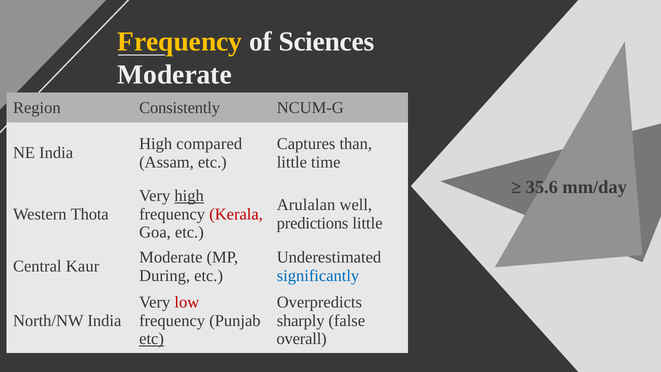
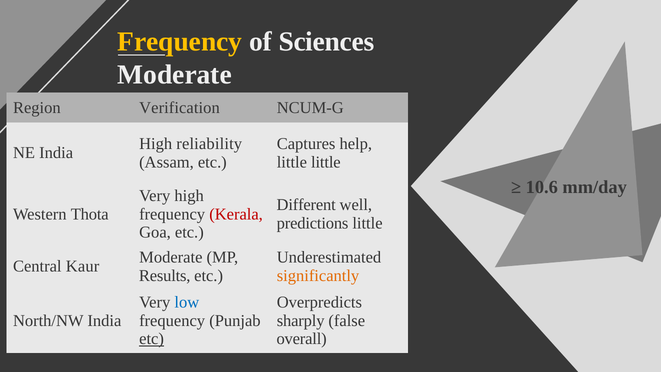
Consistently: Consistently -> Verification (180, 108)
compared: compared -> reliability (209, 144)
than: than -> help (356, 144)
little time: time -> little (326, 162)
35.6: 35.6 -> 10.6 (542, 187)
high underline: present -> none (189, 196)
Arulalan: Arulalan -> Different (306, 205)
During: During -> Results (165, 276)
significantly colour: blue -> orange (318, 276)
low colour: red -> blue (187, 302)
